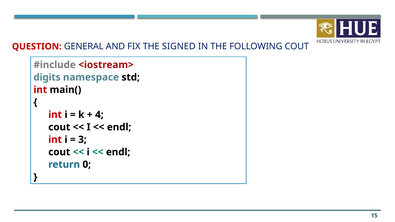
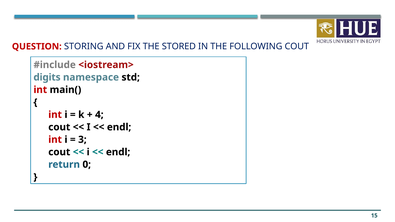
GENERAL: GENERAL -> STORING (84, 47)
SIGNED: SIGNED -> STORED (179, 47)
